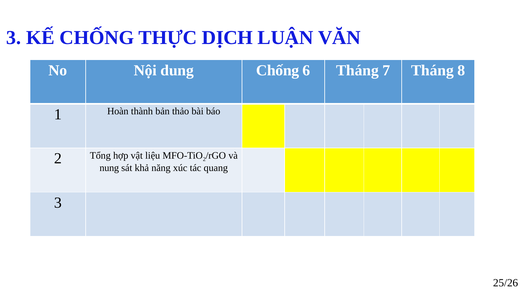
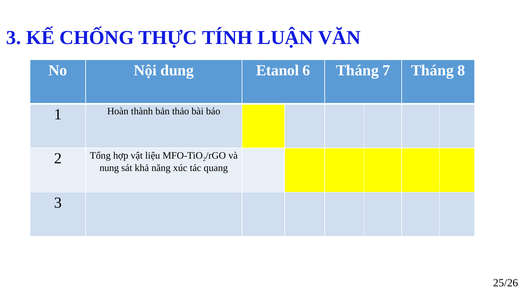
DỊCH: DỊCH -> TÍNH (227, 38)
dung Chống: Chống -> Etanol (278, 70)
